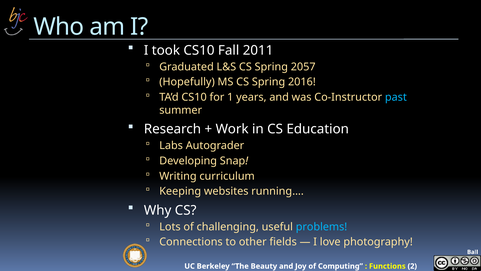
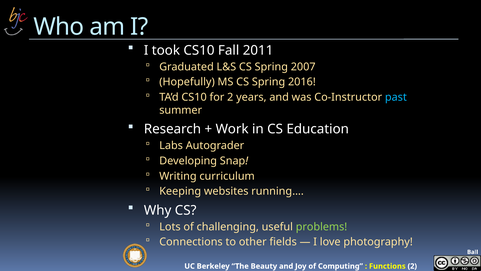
2057: 2057 -> 2007 (303, 67)
for 1: 1 -> 2 (230, 97)
problems colour: light blue -> light green (321, 226)
